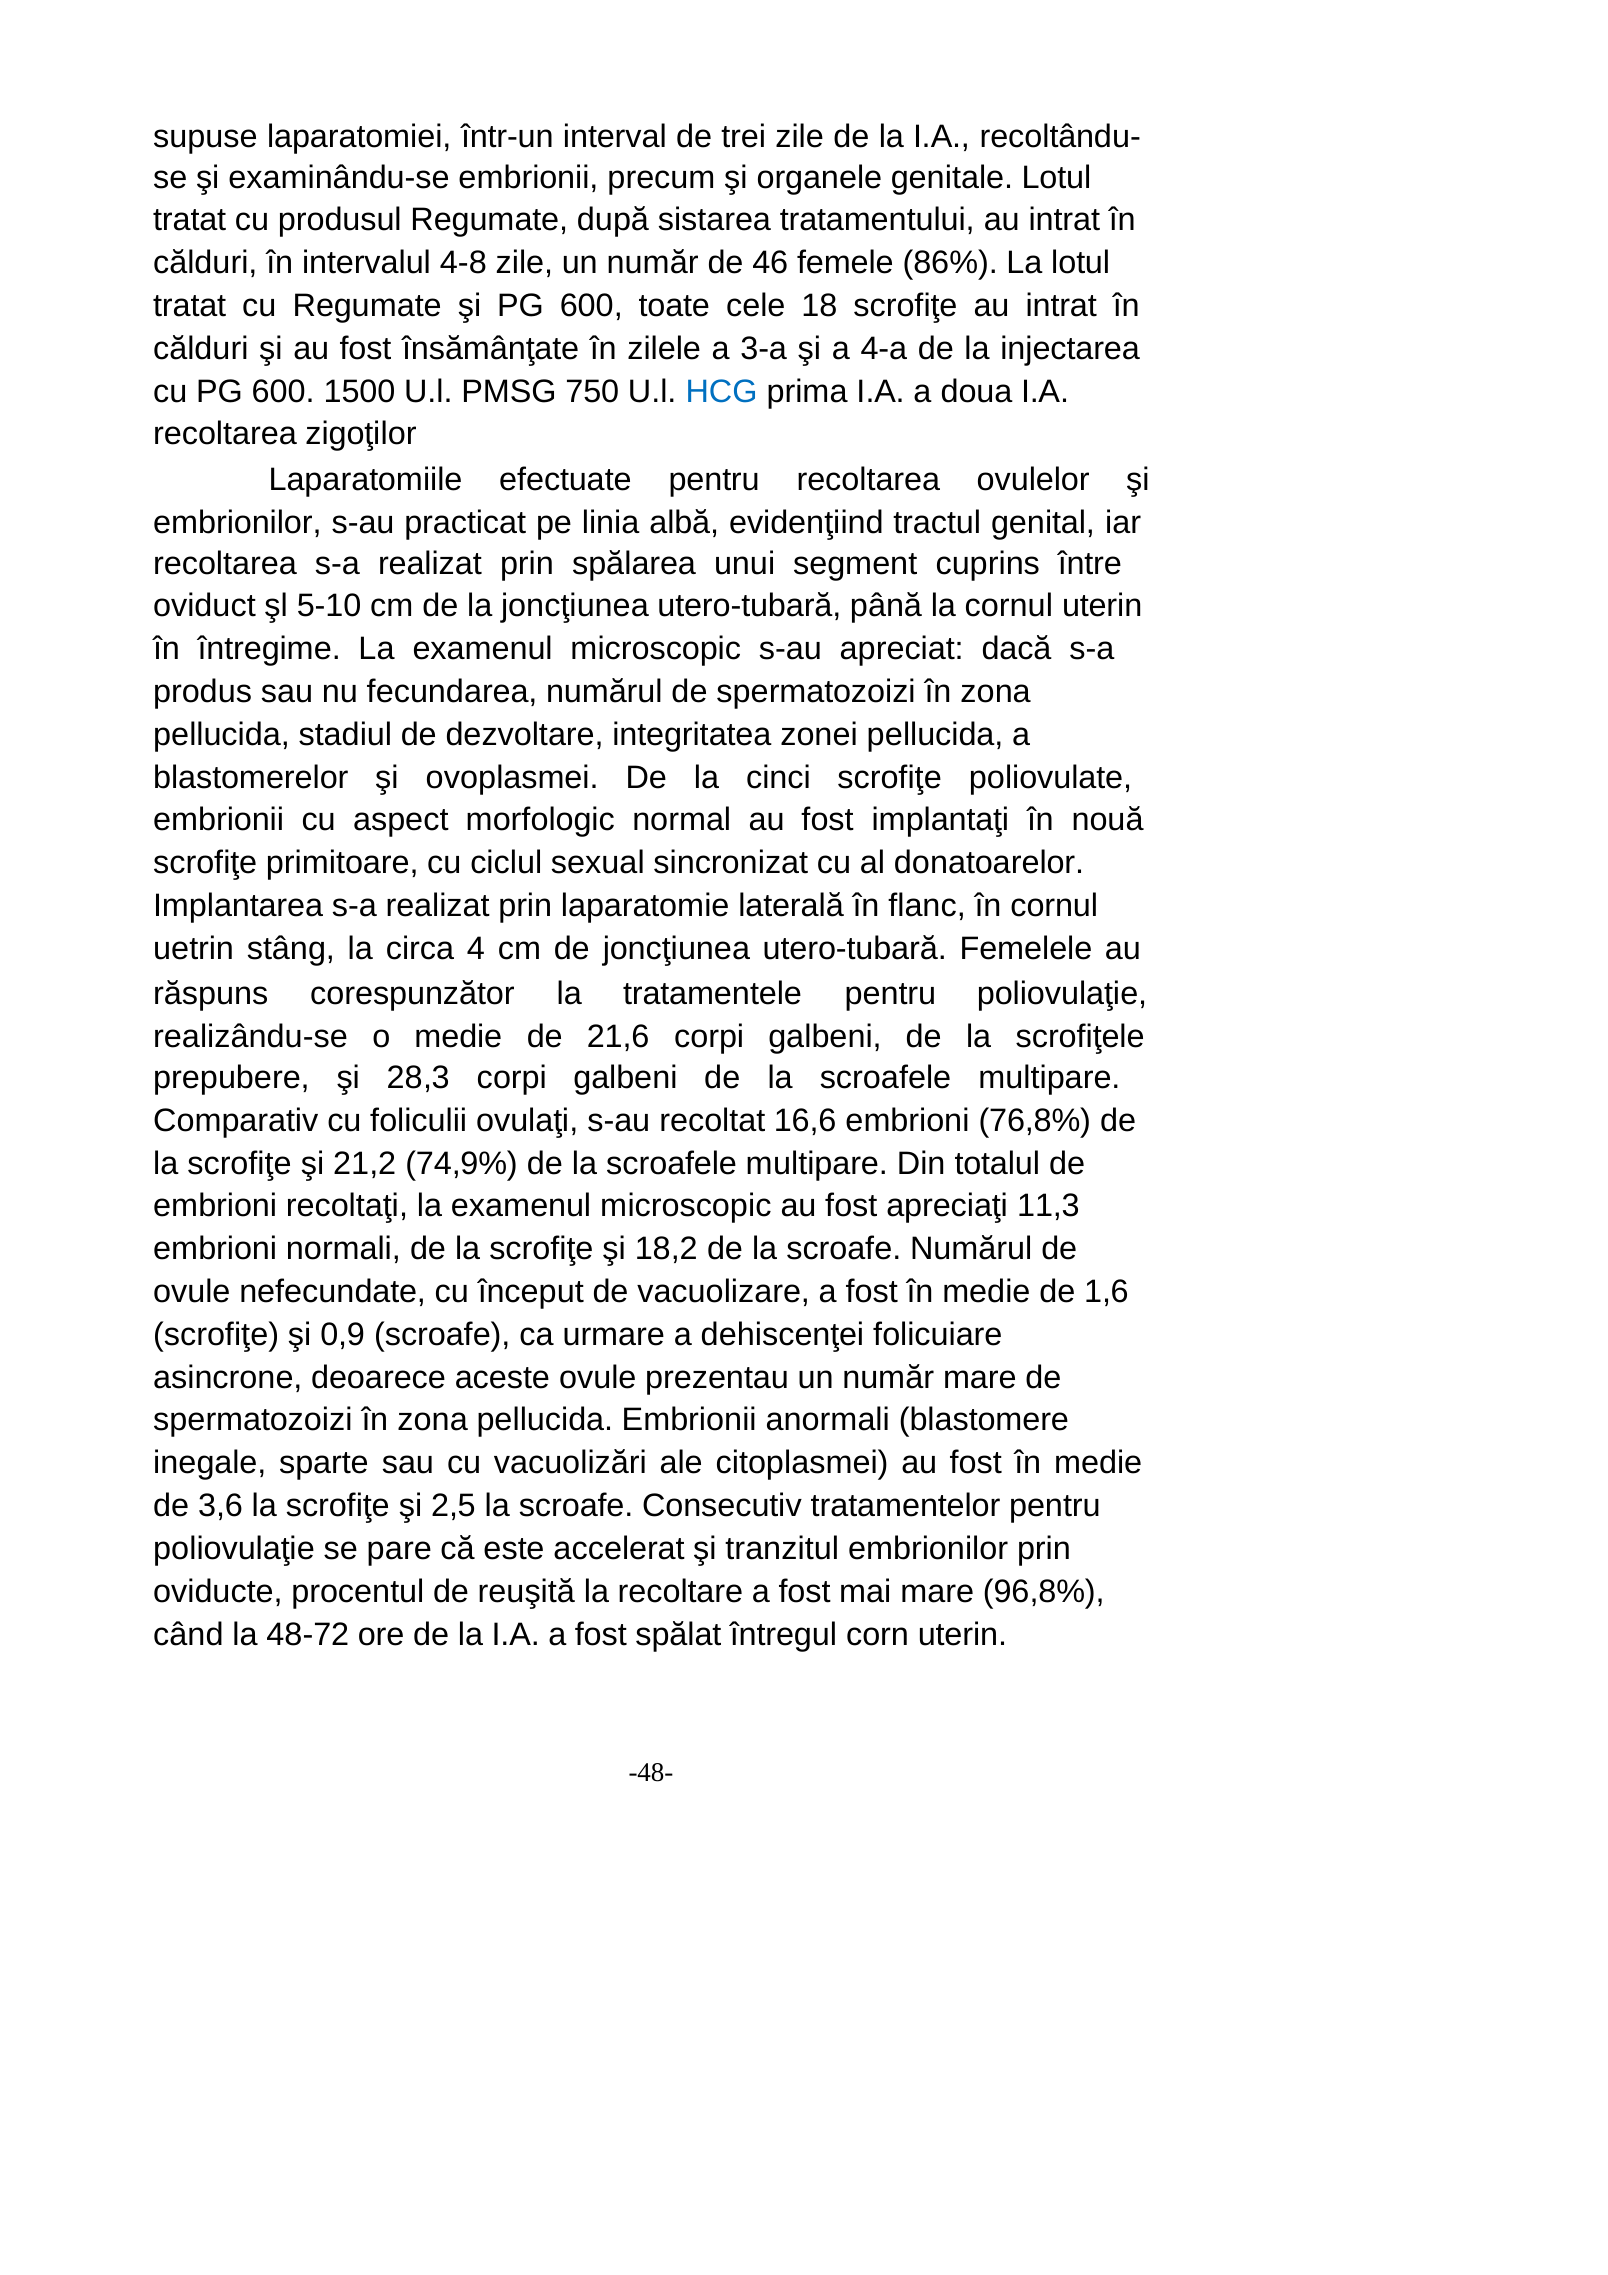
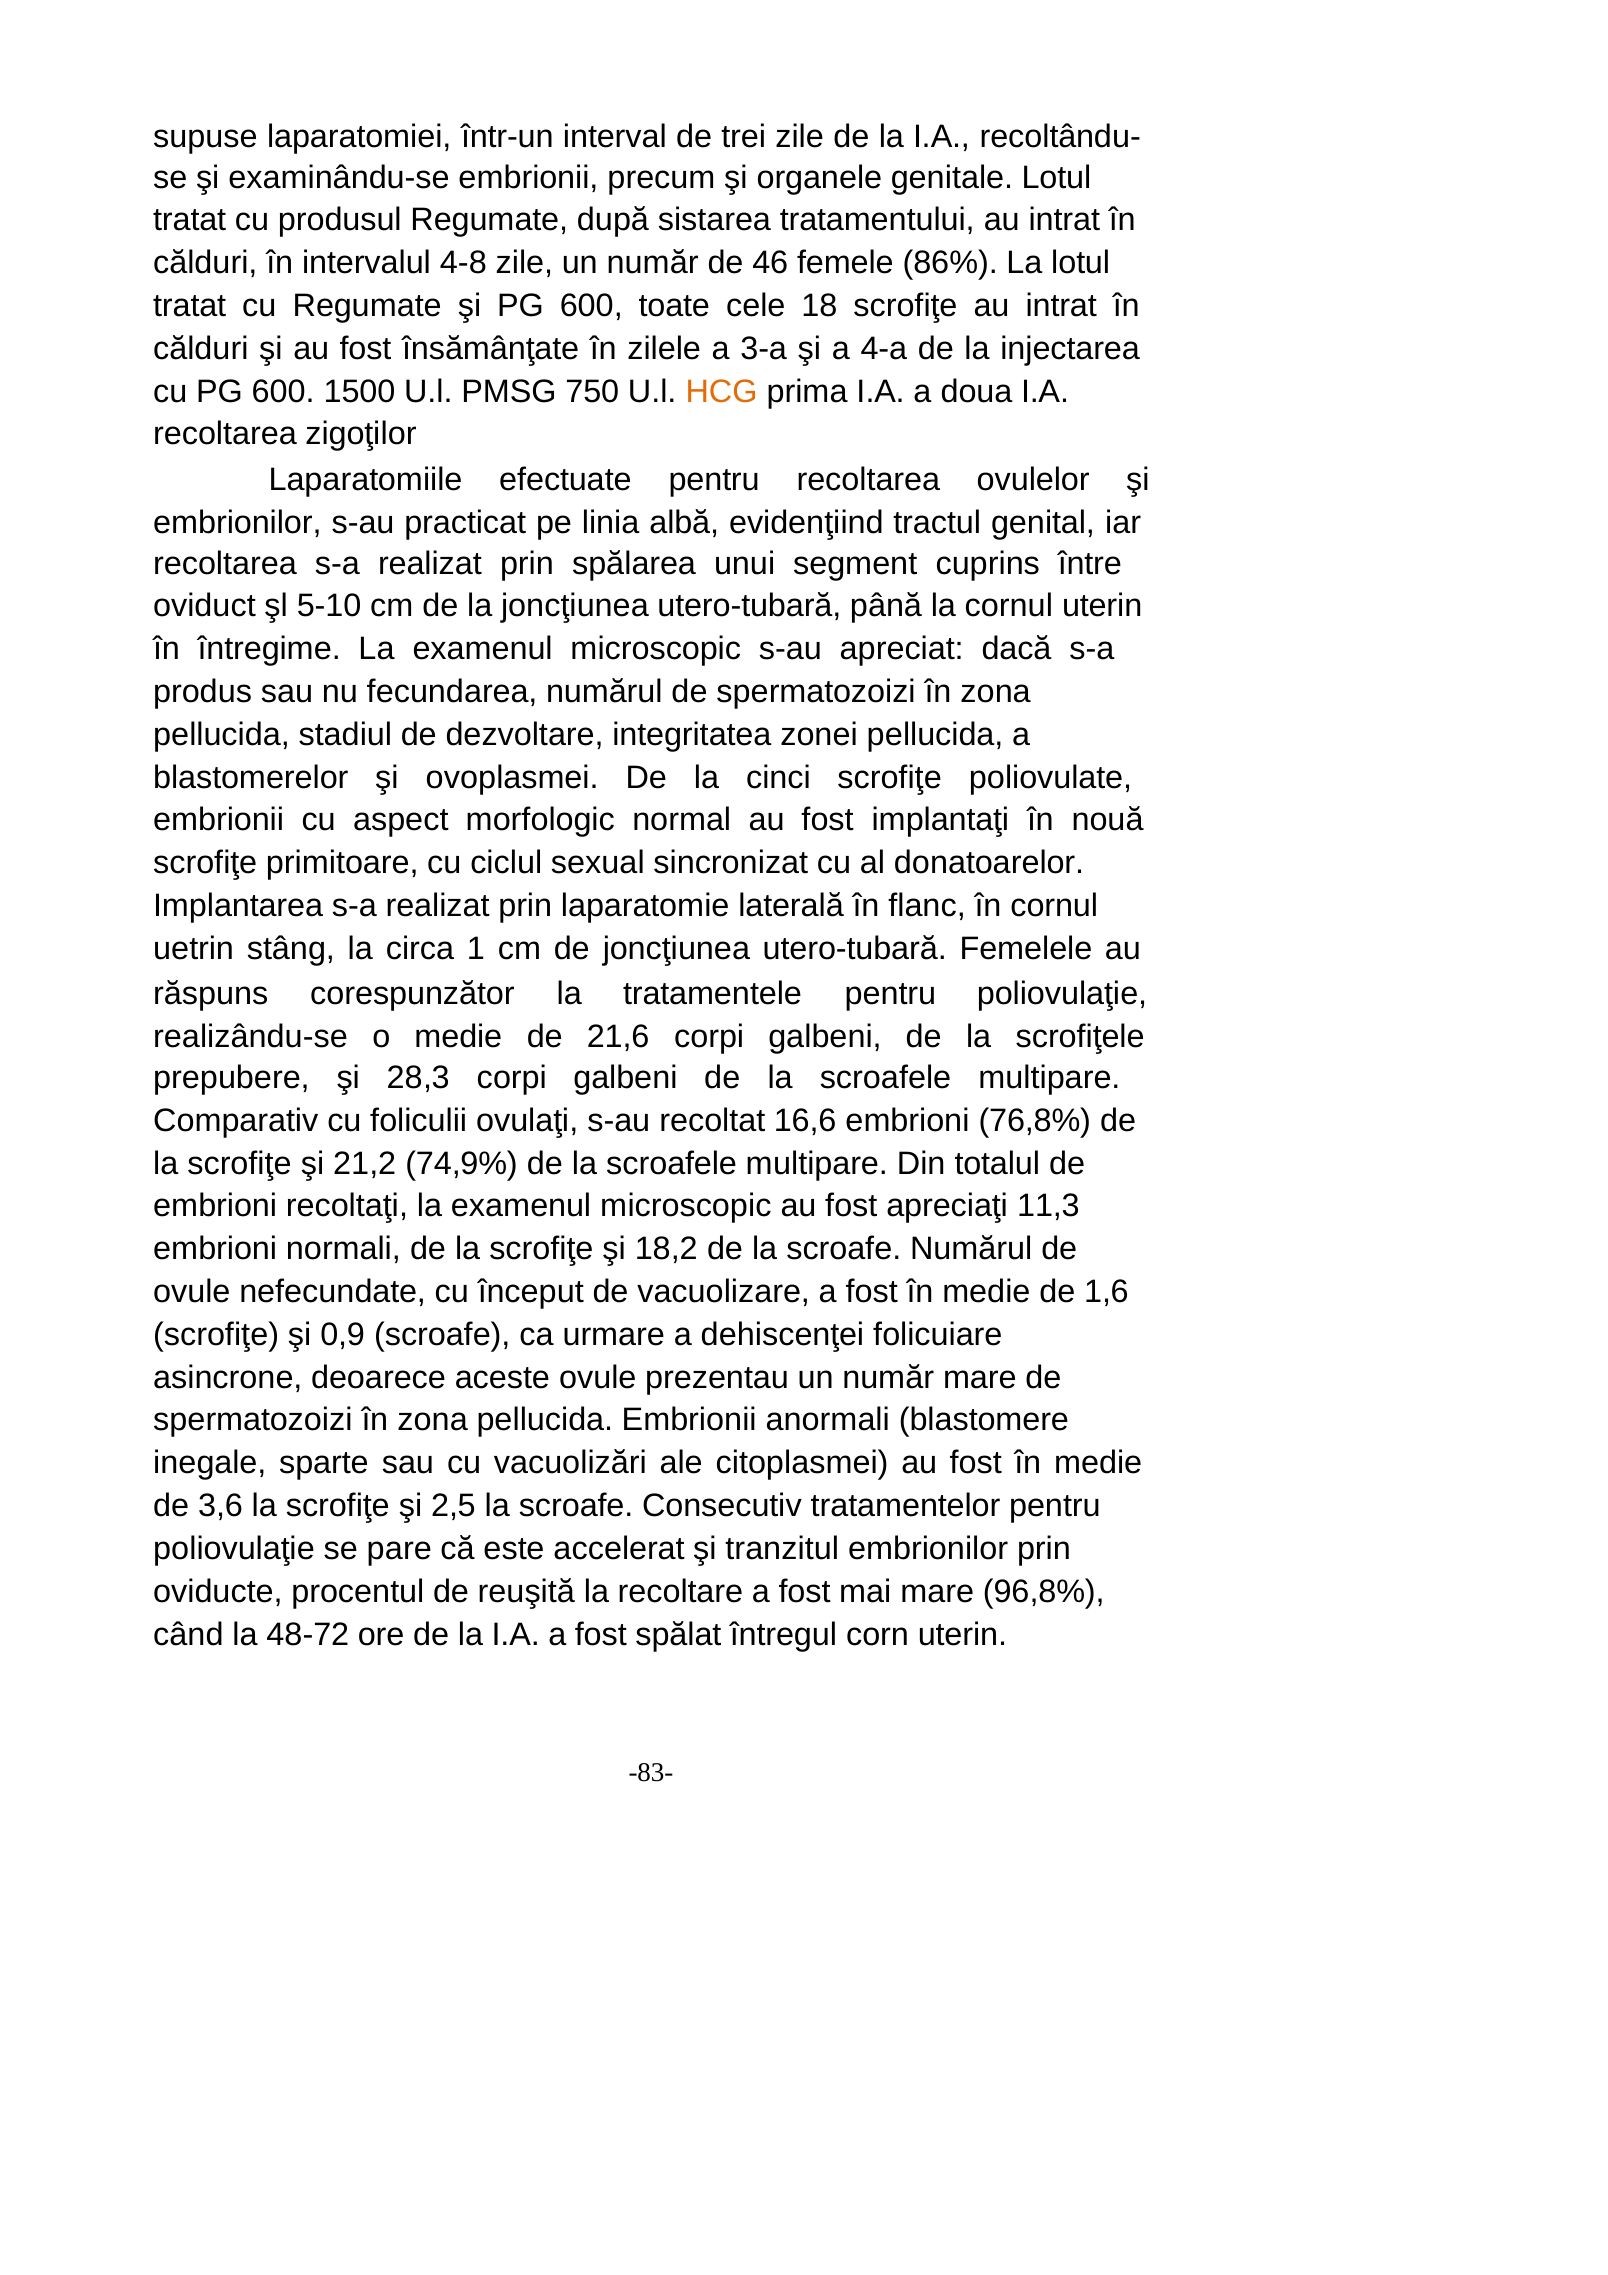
HCG colour: blue -> orange (722, 392)
4: 4 -> 1 (476, 949)
-48-: -48- -> -83- (651, 1773)
